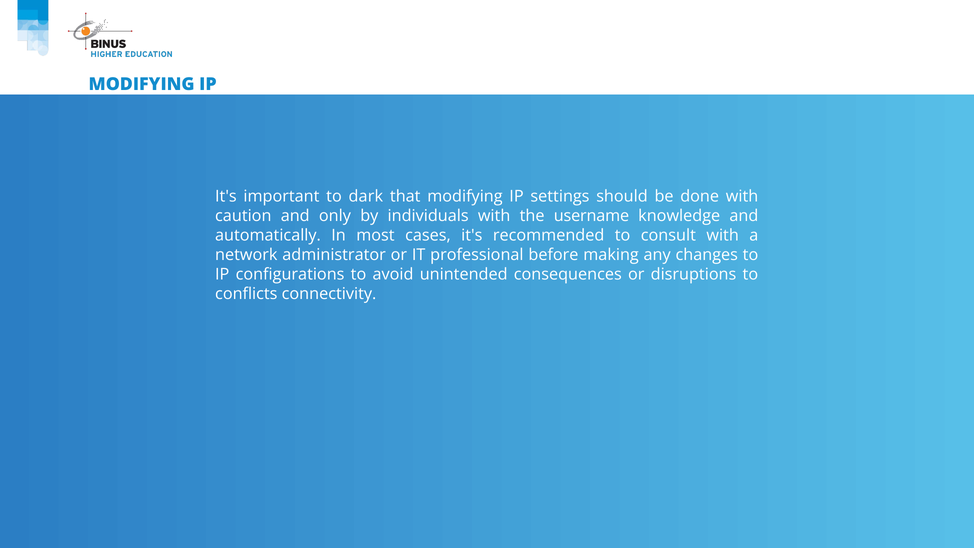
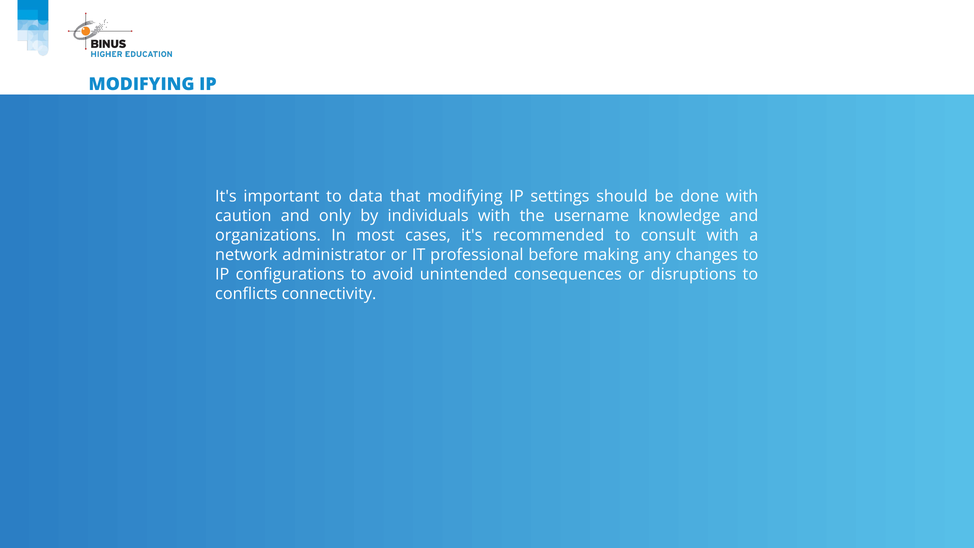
dark: dark -> data (366, 197)
automatically: automatically -> organizations (268, 236)
